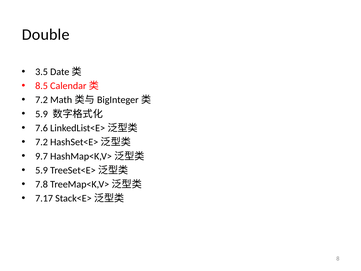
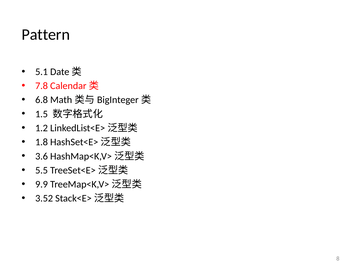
Double: Double -> Pattern (46, 35)
3.5: 3.5 -> 5.1 (42, 72)
8.5: 8.5 -> 7.8 (42, 86)
7.2: 7.2 -> 6.8 (42, 100)
5.9: 5.9 -> 1.5 (42, 114)
7.6: 7.6 -> 1.2 (42, 128)
7.2: 7.2 -> 1.8 (42, 142)
9.7: 9.7 -> 3.6 (42, 156)
5.9: 5.9 -> 5.5 (42, 170)
7.8: 7.8 -> 9.9 (42, 184)
7.17: 7.17 -> 3.52 (44, 198)
